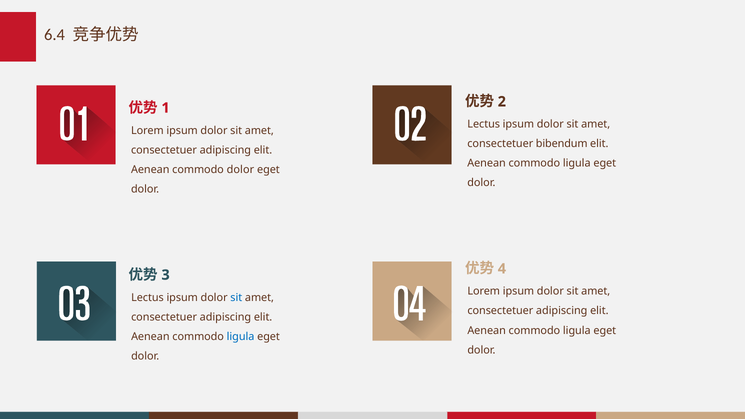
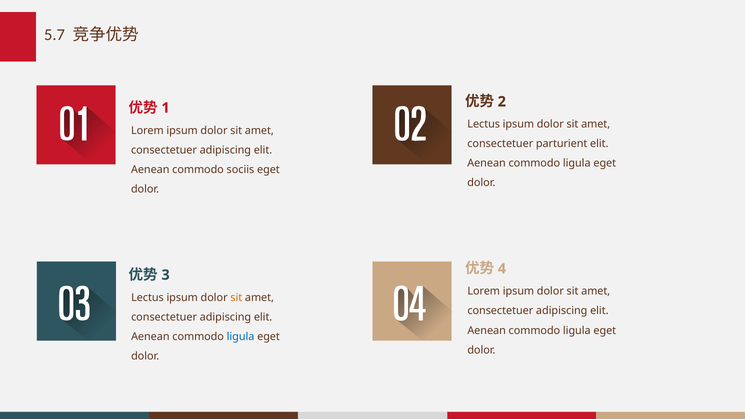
6.4: 6.4 -> 5.7 (54, 35)
bibendum: bibendum -> parturient (562, 144)
commodo dolor: dolor -> sociis (240, 170)
sit colour: blue -> orange (236, 298)
